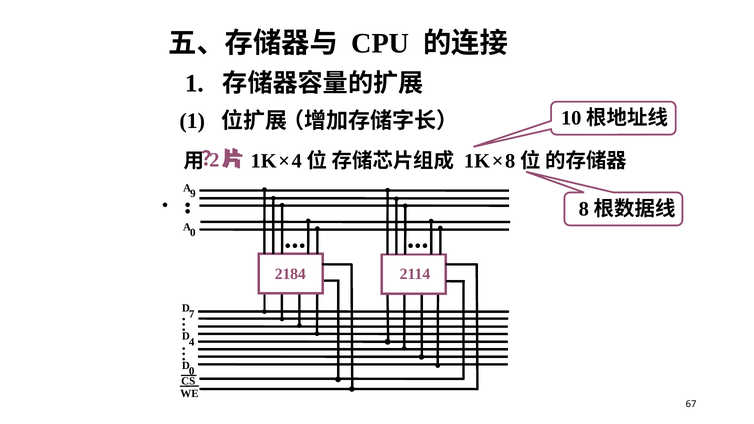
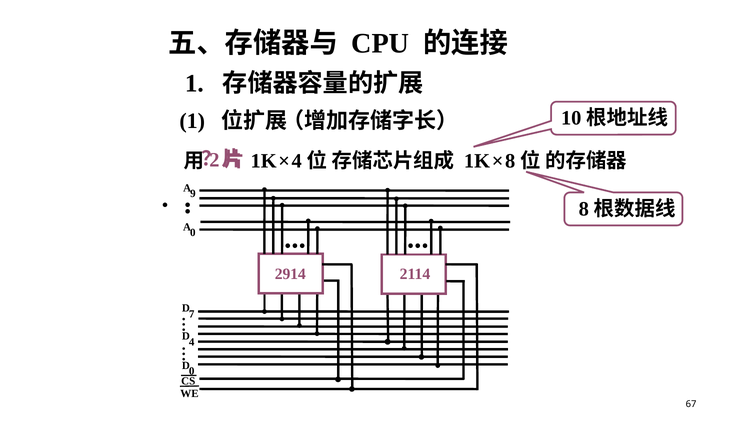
2184: 2184 -> 2914 (290, 274)
